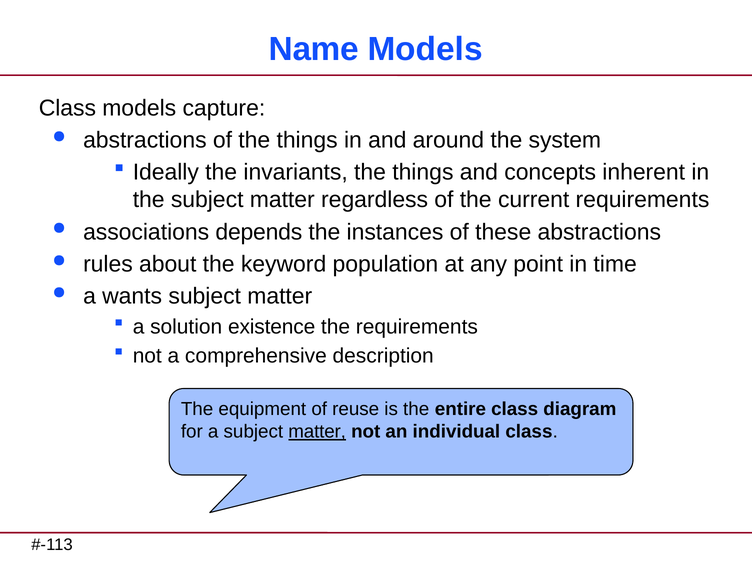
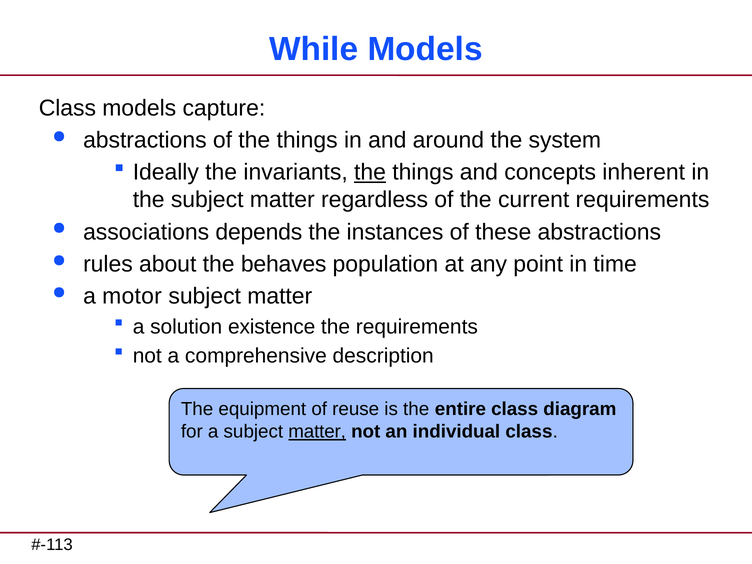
Name: Name -> While (314, 49)
the underline: none -> present (370, 172)
keyword: keyword -> behaves (284, 264)
wants: wants -> motor (132, 296)
